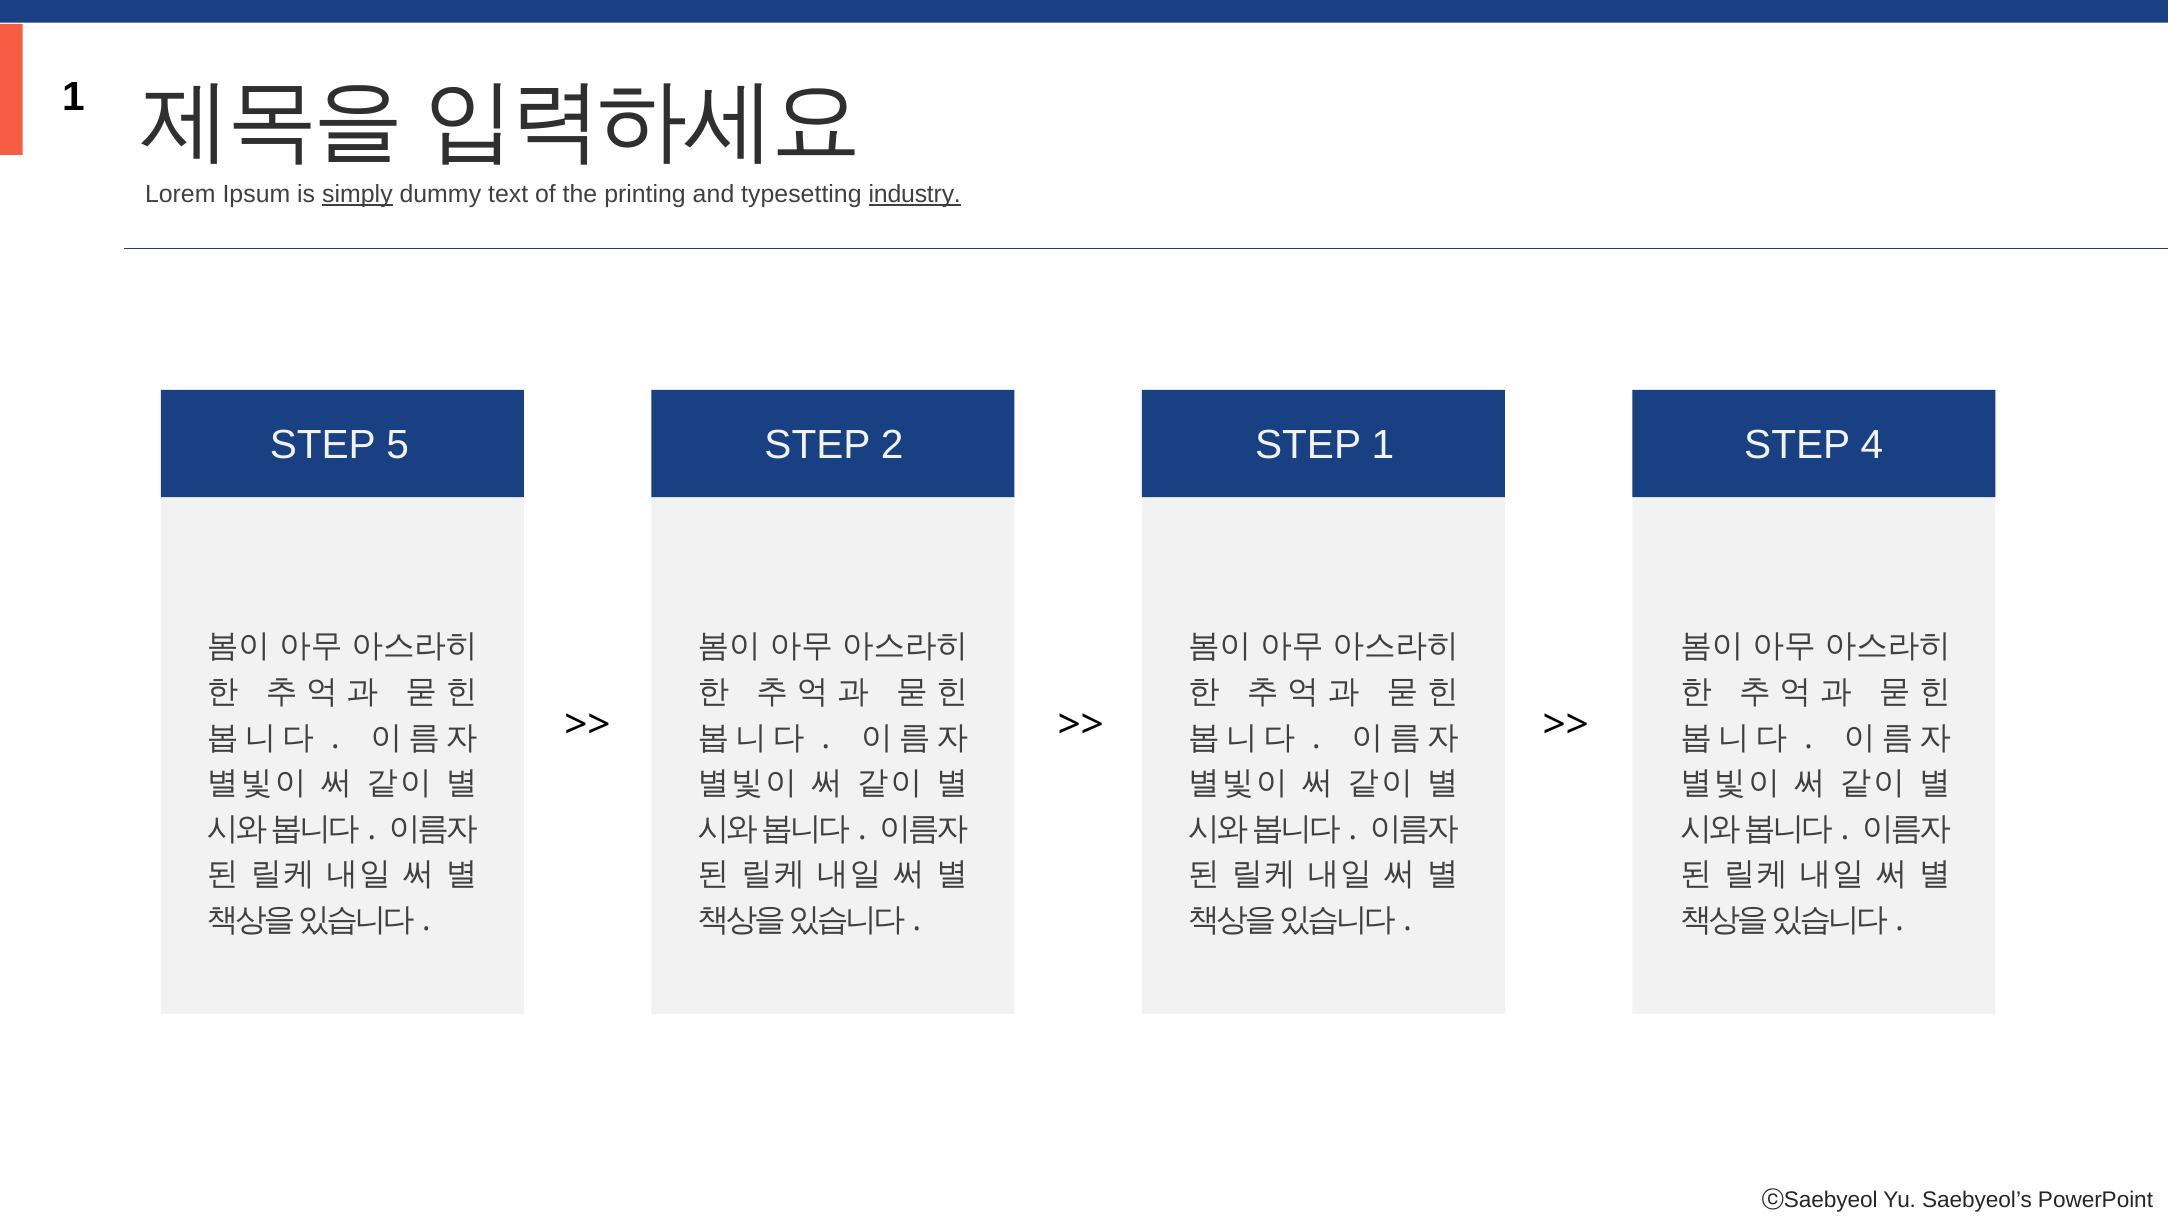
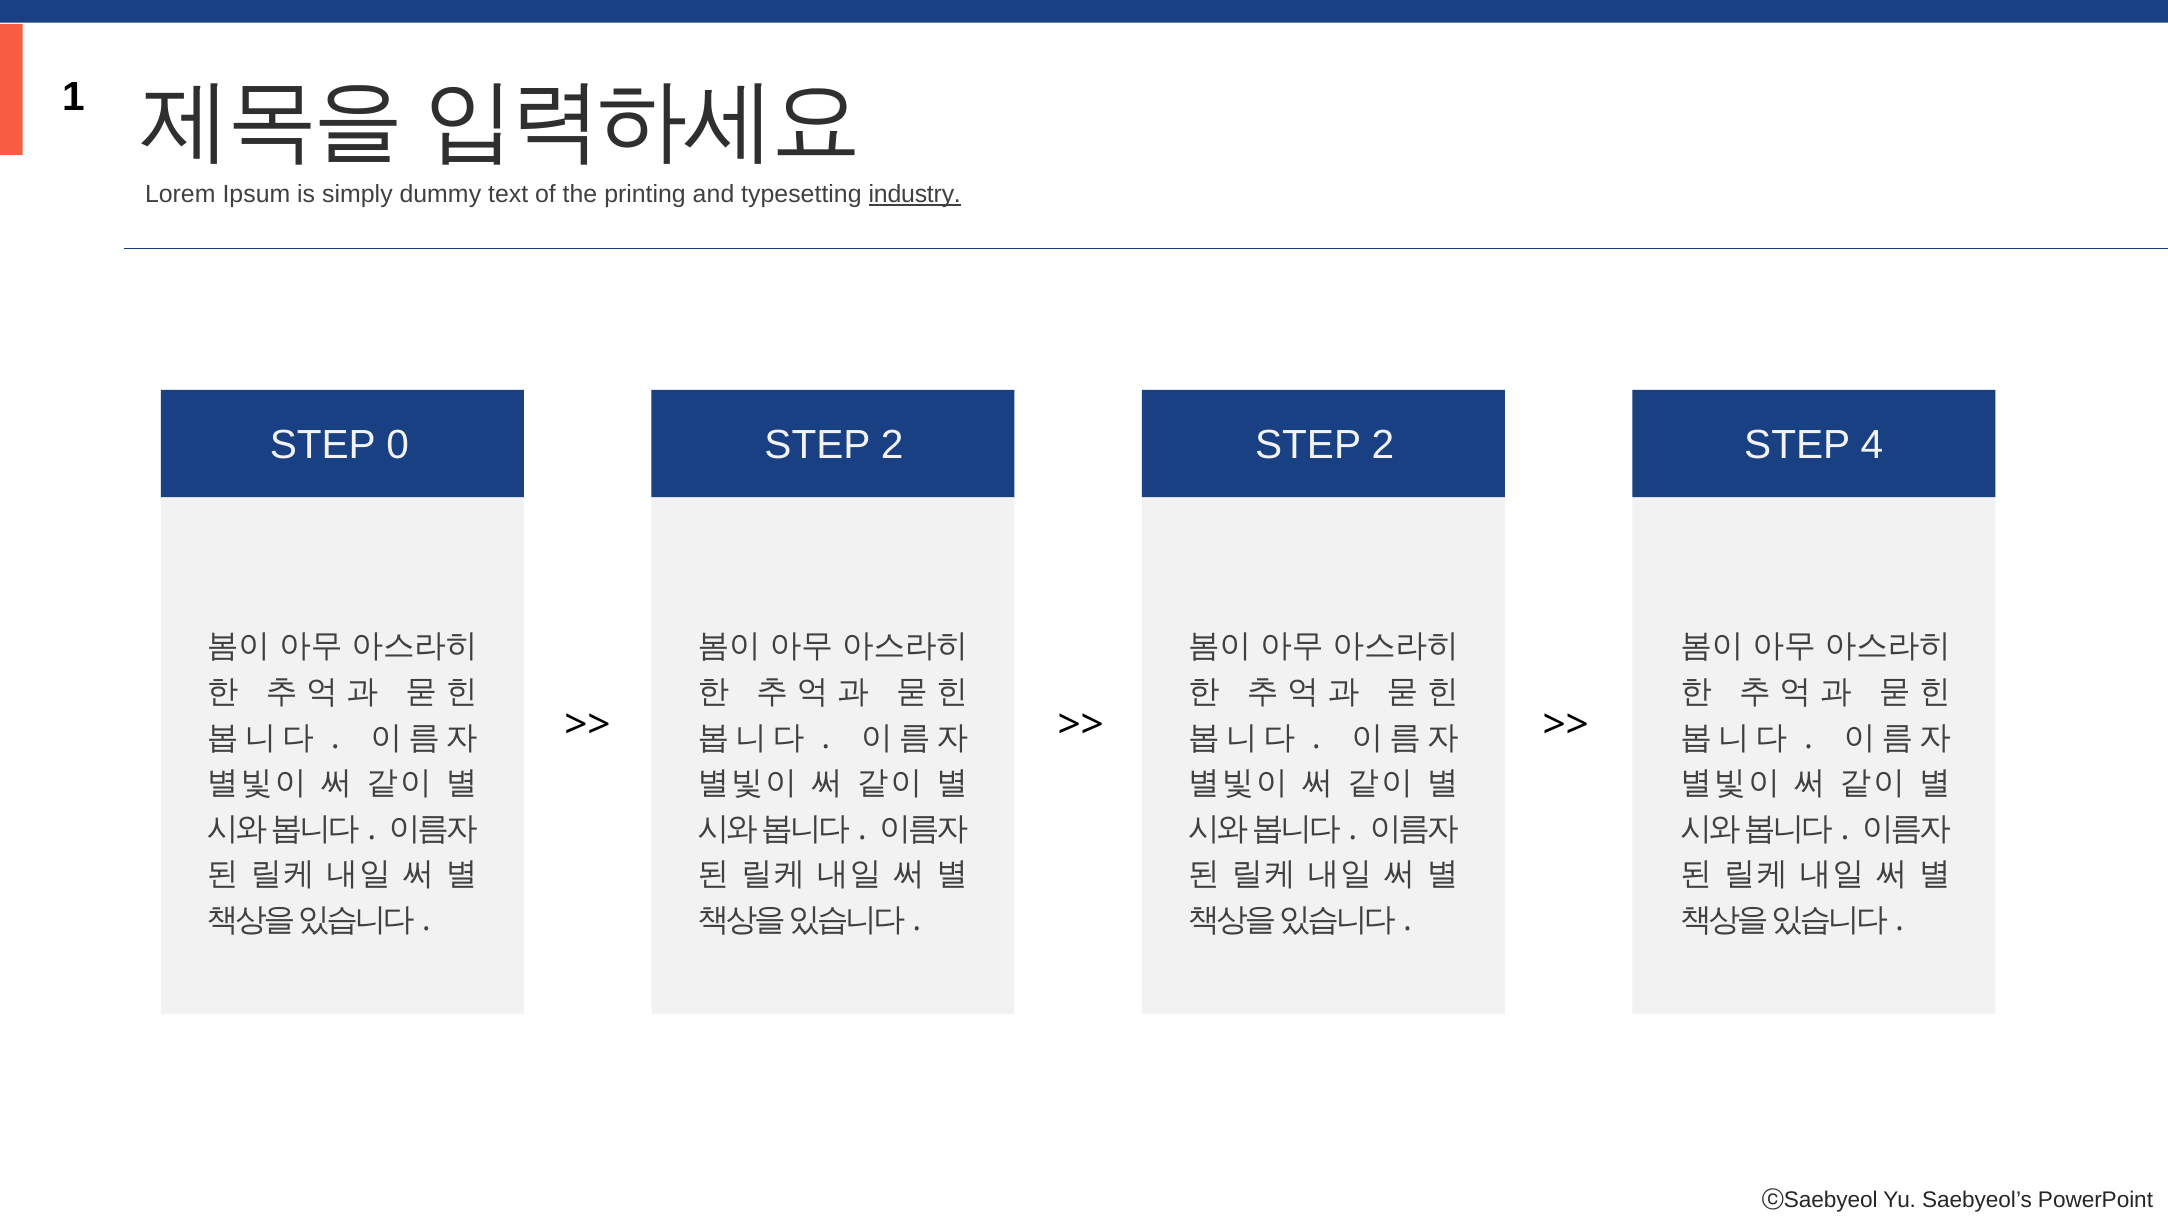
simply underline: present -> none (357, 194)
5: 5 -> 0 (398, 445)
2 STEP 1: 1 -> 2 (1383, 445)
